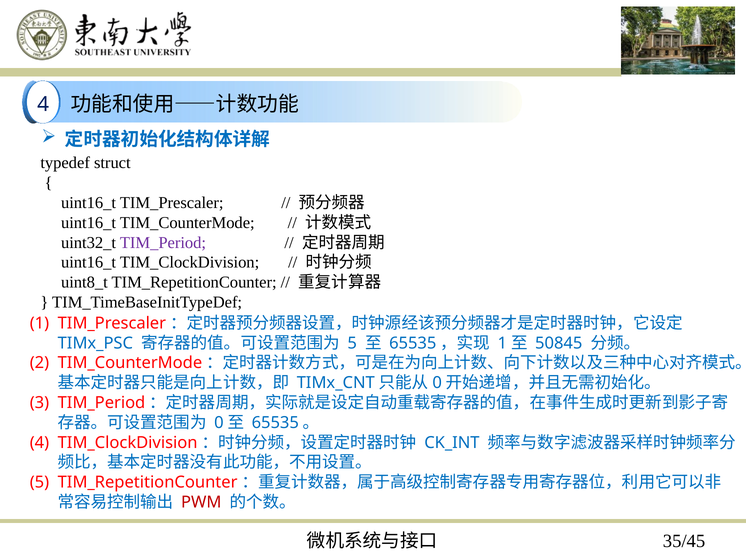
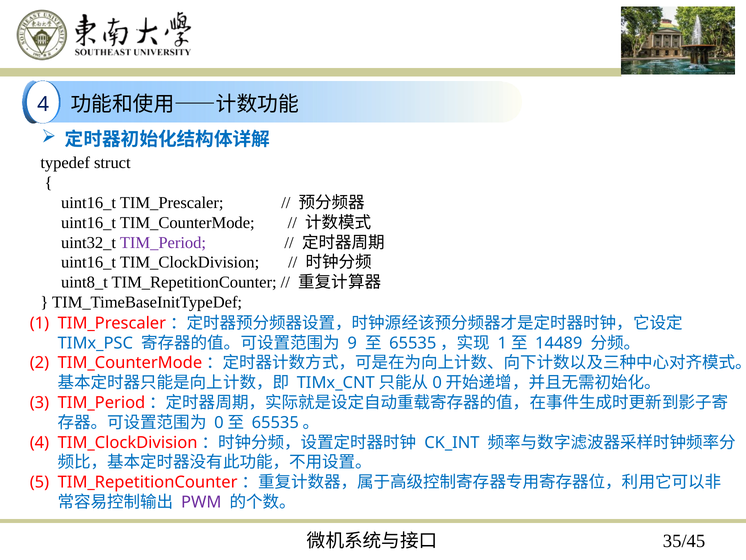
5: 5 -> 9 (352, 343)
50845: 50845 -> 14489 (559, 343)
PWM colour: red -> purple (201, 502)
